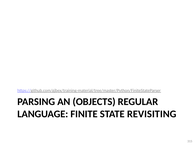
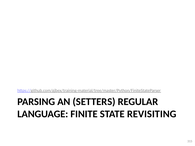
OBJECTS: OBJECTS -> SETTERS (94, 102)
